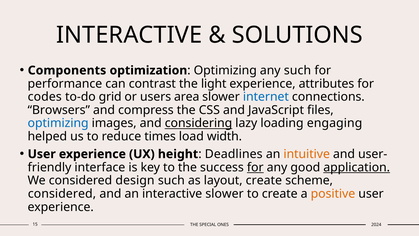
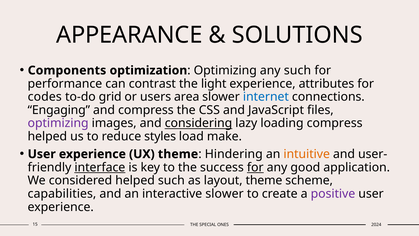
INTERACTIVE: INTERACTIVE -> APPEARANCE (129, 35)
Browsers: Browsers -> Engaging (59, 110)
optimizing colour: blue -> purple (58, 123)
loading engaging: engaging -> compress (335, 123)
times: times -> styles (160, 136)
width: width -> make (224, 136)
UX height: height -> theme (178, 154)
Deadlines: Deadlines -> Hindering (234, 154)
interface underline: none -> present (100, 167)
application underline: present -> none (357, 167)
considered design: design -> helped (135, 180)
layout create: create -> theme (264, 180)
considered: considered -> capabilities (62, 193)
positive colour: orange -> purple (333, 193)
